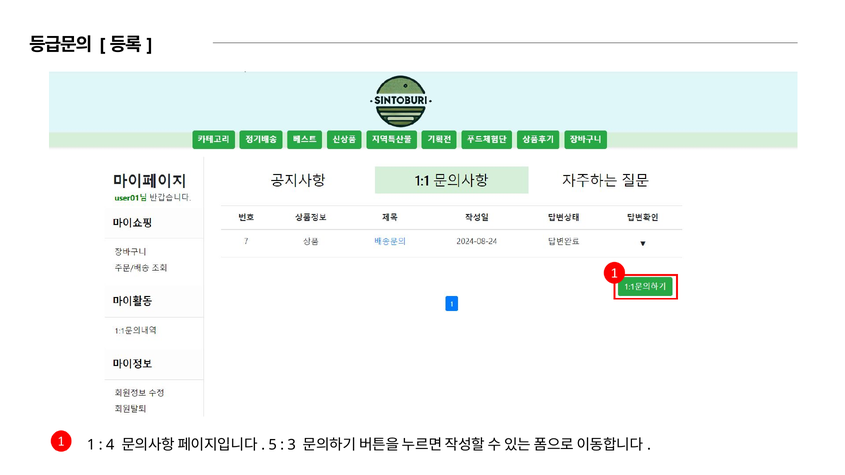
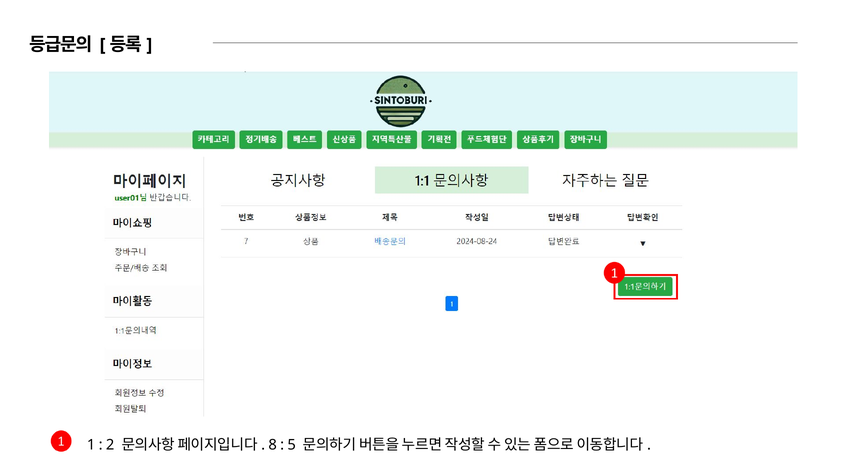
4: 4 -> 2 (110, 445)
5: 5 -> 8 (273, 445)
3: 3 -> 5 (292, 445)
